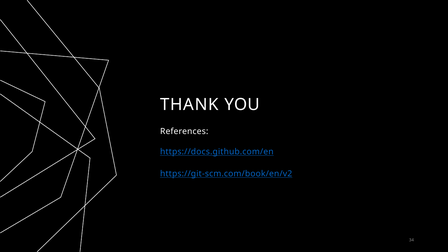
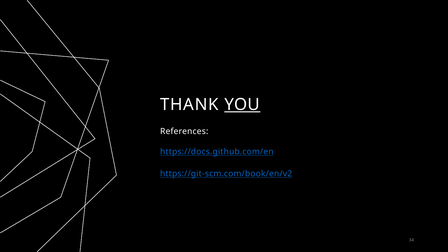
YOU underline: none -> present (242, 105)
